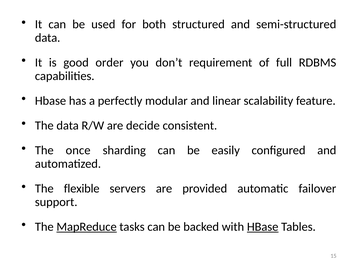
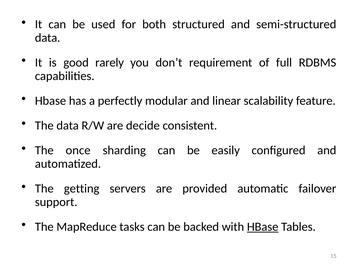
order: order -> rarely (110, 63)
flexible: flexible -> getting (82, 189)
MapReduce underline: present -> none (87, 227)
